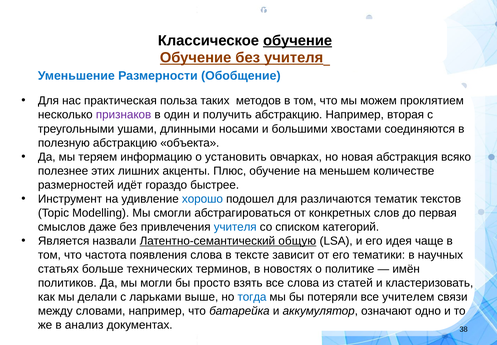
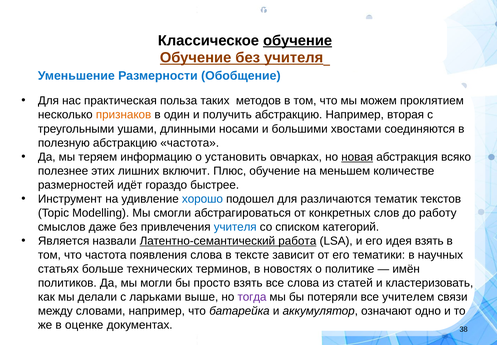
признаков colour: purple -> orange (124, 115)
абстракцию объекта: объекта -> частота (190, 143)
новая underline: none -> present (357, 157)
акценты: акценты -> включит (186, 171)
первая: первая -> работу (438, 213)
общую: общую -> работа (297, 241)
идея чаще: чаще -> взять (429, 241)
тогда colour: blue -> purple (252, 297)
анализ: анализ -> оценке (84, 325)
